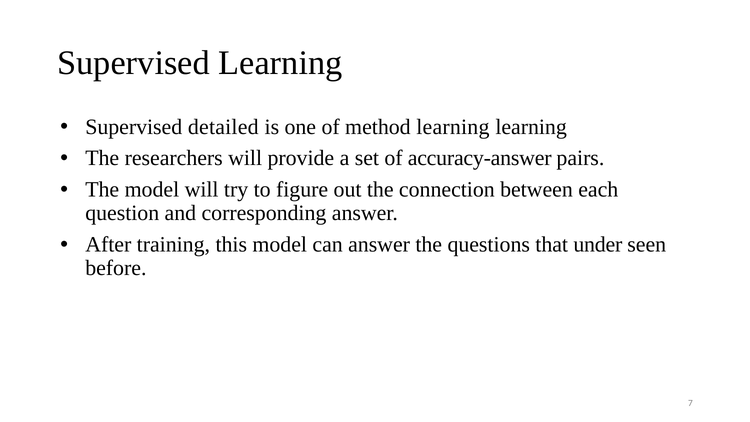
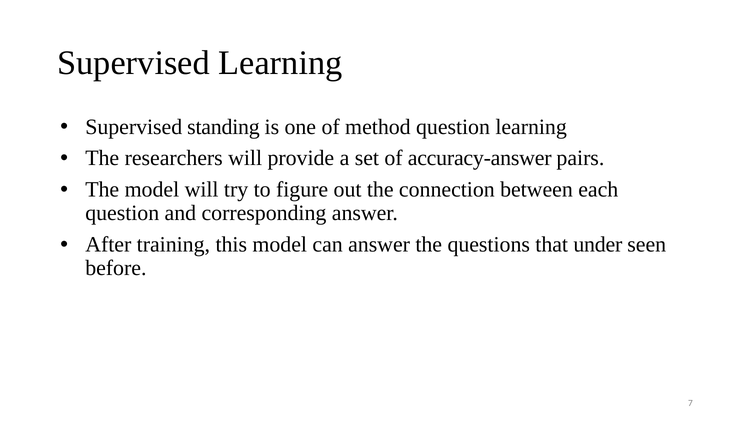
detailed: detailed -> standing (224, 127)
method learning: learning -> question (453, 127)
